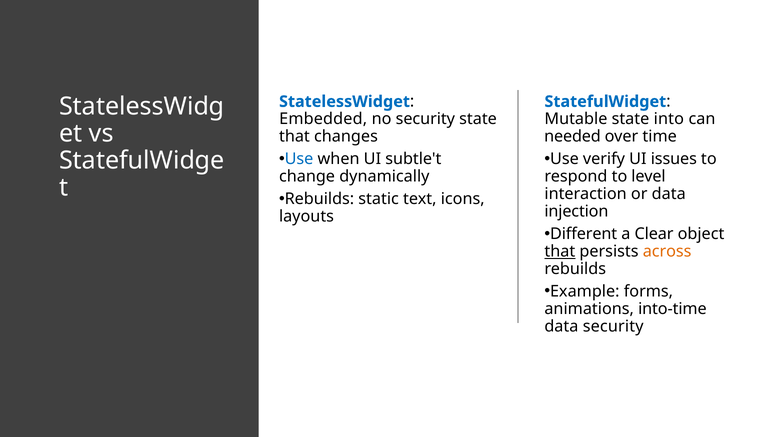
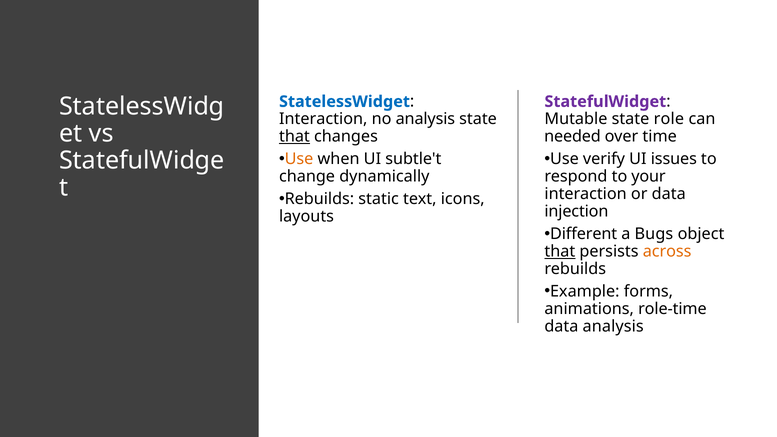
StatefulWidget colour: blue -> purple (605, 102)
into: into -> role (669, 119)
Embedded: Embedded -> Interaction (323, 119)
no security: security -> analysis (425, 119)
that underline: none -> present (294, 137)
Use colour: blue -> orange (299, 159)
level: level -> your (648, 176)
Clear: Clear -> Bugs (654, 234)
into-time: into-time -> role-time (672, 309)
data security: security -> analysis (613, 326)
